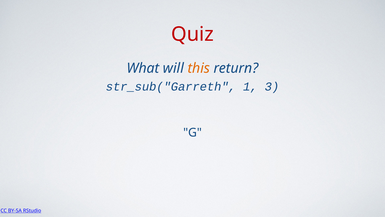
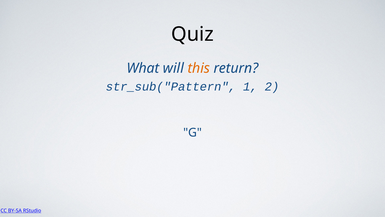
Quiz colour: red -> black (193, 34)
str_sub("Garreth: str_sub("Garreth -> str_sub("Pattern (171, 87)
3: 3 -> 2 (272, 87)
